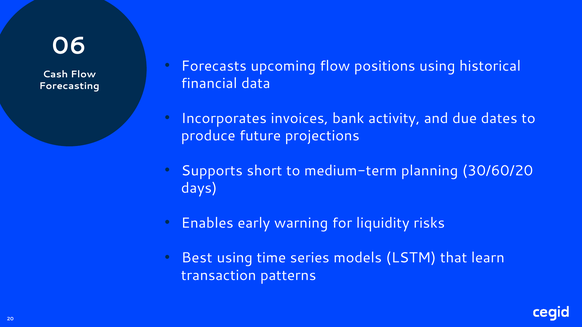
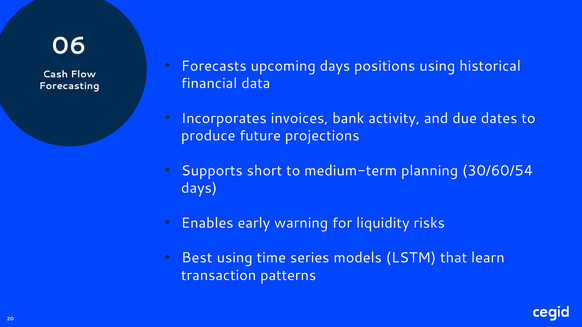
upcoming flow: flow -> days (335, 66)
30/60/20: 30/60/20 -> 30/60/54 (498, 171)
